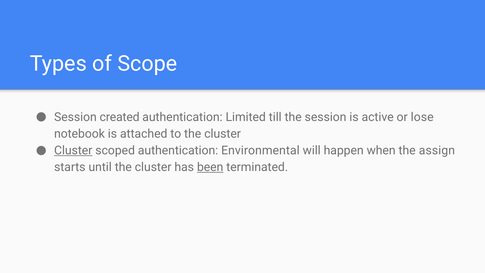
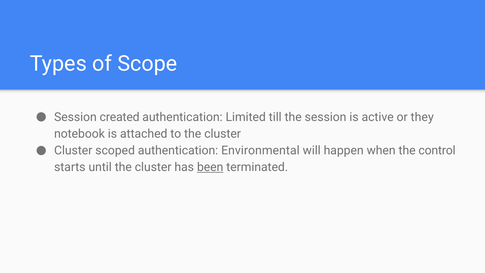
lose: lose -> they (422, 117)
Cluster underline: present -> none (73, 150)
assign: assign -> control (437, 150)
